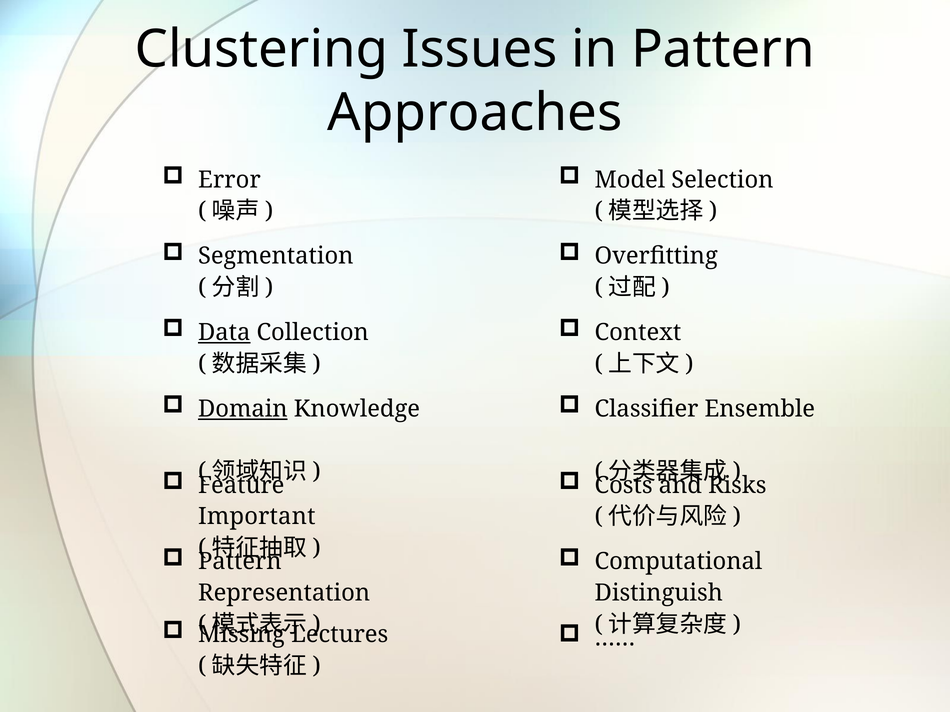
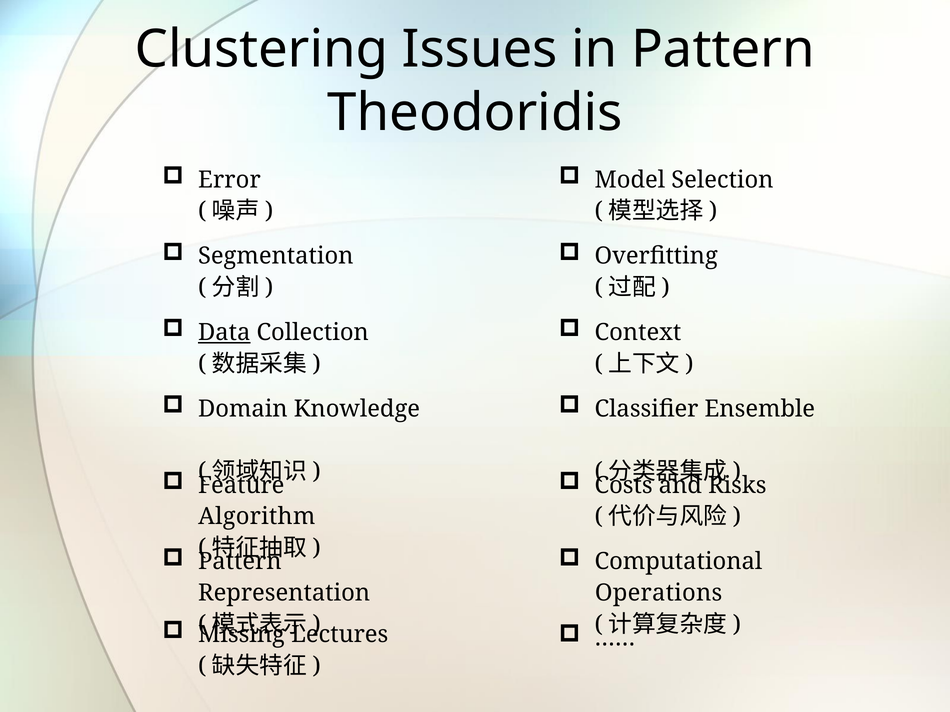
Approaches: Approaches -> Theodoridis (475, 113)
Domain underline: present -> none (243, 409)
Important: Important -> Algorithm (257, 517)
Distinguish: Distinguish -> Operations (659, 593)
